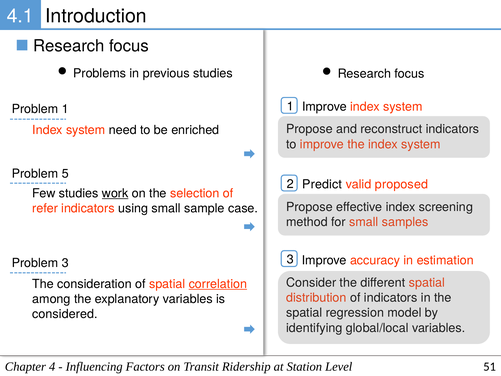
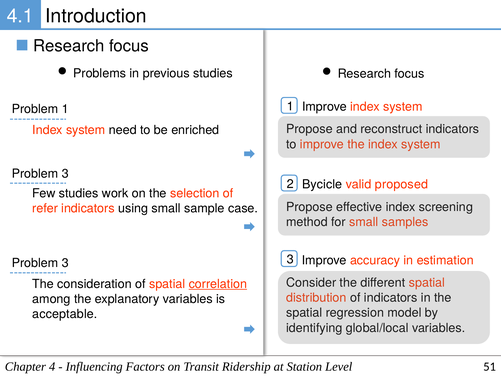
5: 5 -> 3 (65, 174)
Predict: Predict -> Bycicle (322, 184)
work underline: present -> none (115, 193)
considered: considered -> acceptable (65, 314)
